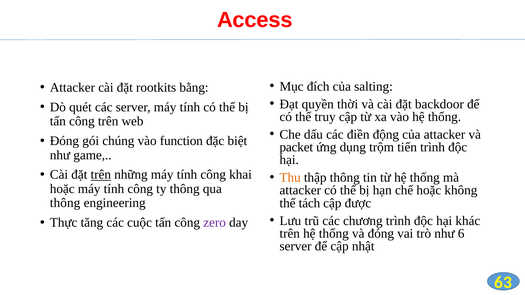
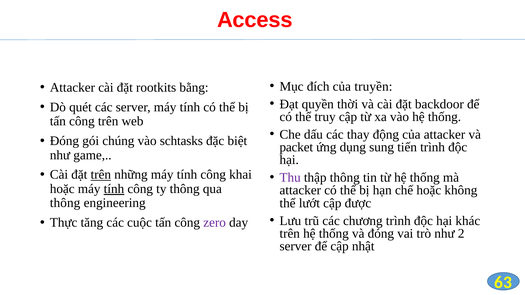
salting: salting -> truyền (373, 86)
điền: điền -> thay (358, 135)
function: function -> schtasks (181, 141)
trộm: trộm -> sung (382, 147)
Thu colour: orange -> purple (290, 178)
tính underline: none -> present (114, 189)
tách: tách -> lướt (309, 203)
6: 6 -> 2 (461, 234)
